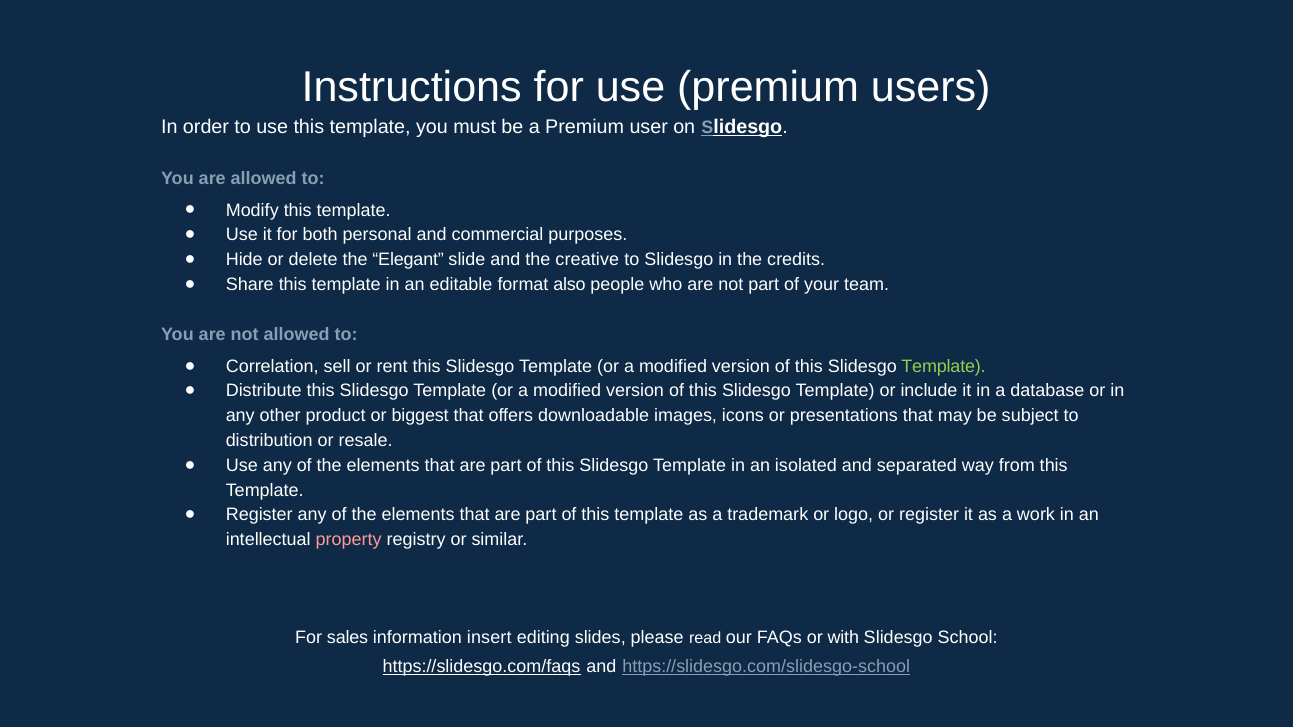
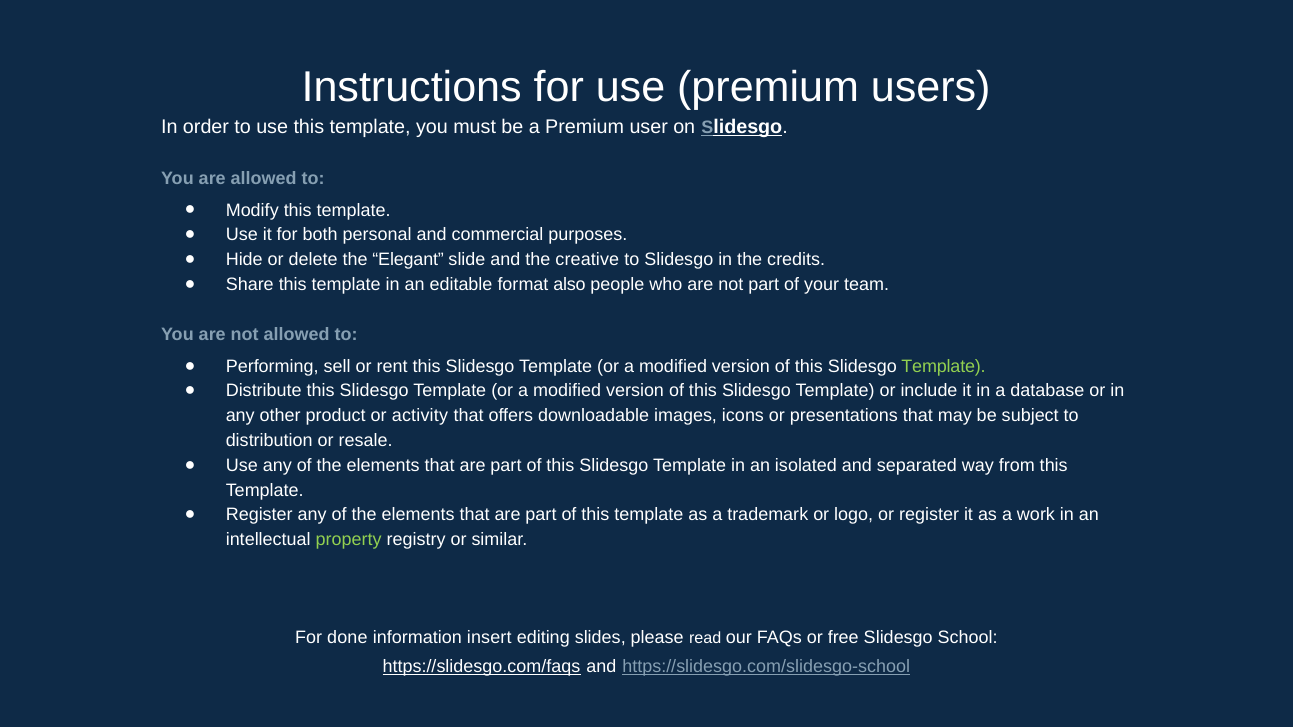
Correlation: Correlation -> Performing (272, 366)
biggest: biggest -> activity (420, 416)
property colour: pink -> light green (349, 540)
sales: sales -> done (347, 638)
with: with -> free (843, 638)
